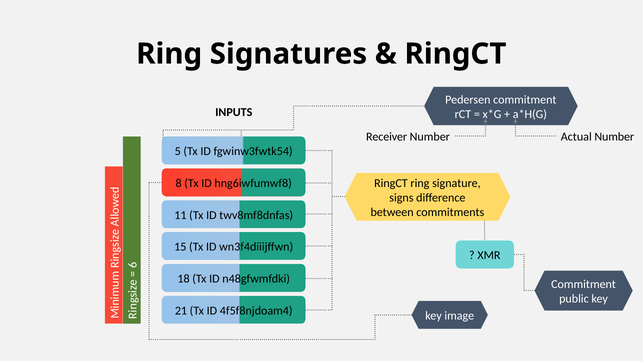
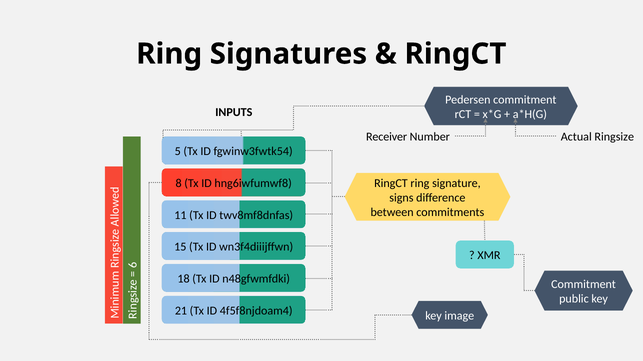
Actual Number: Number -> Ringsize (614, 137)
